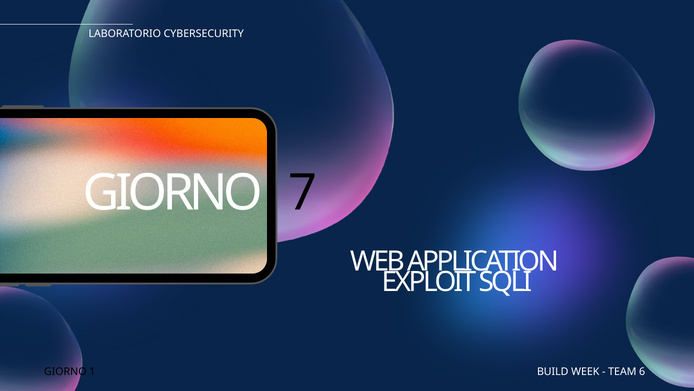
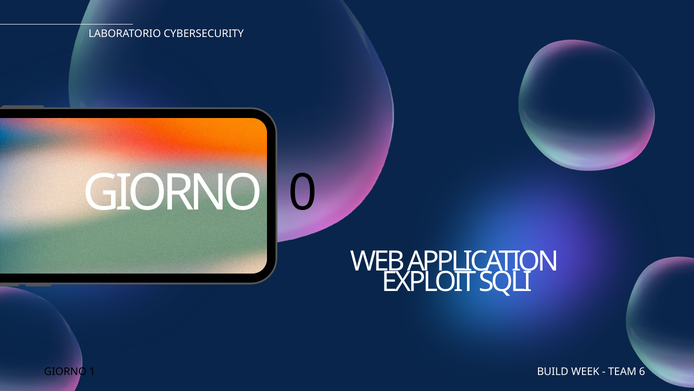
7: 7 -> 0 (303, 193)
